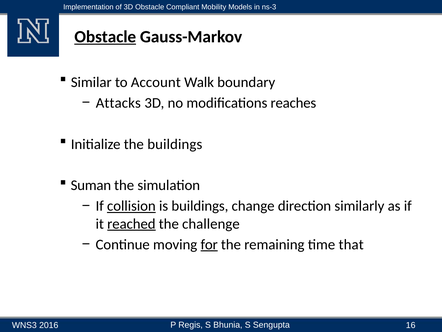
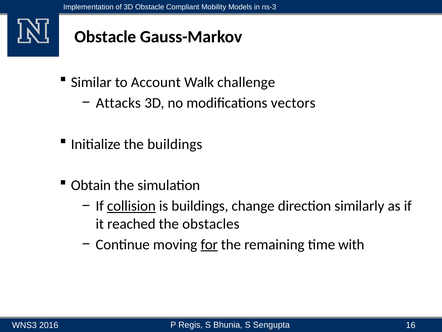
Obstacle underline: present -> none (105, 37)
boundary: boundary -> challenge (246, 82)
reaches: reaches -> vectors (293, 103)
Suman: Suman -> Obtain (91, 185)
reached underline: present -> none (131, 223)
challenge: challenge -> obstacles (211, 223)
that: that -> with (351, 244)
